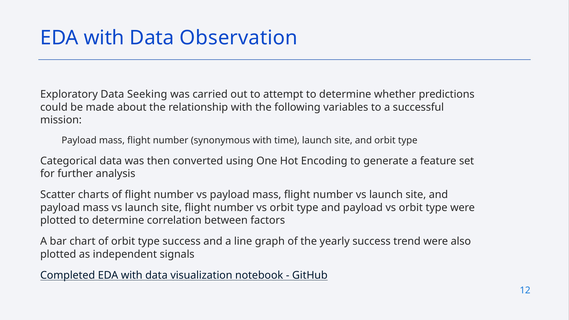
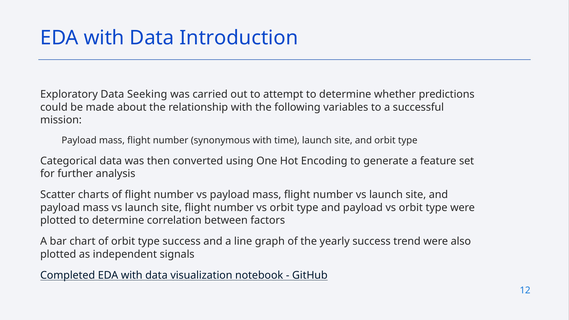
Observation: Observation -> Introduction (239, 38)
